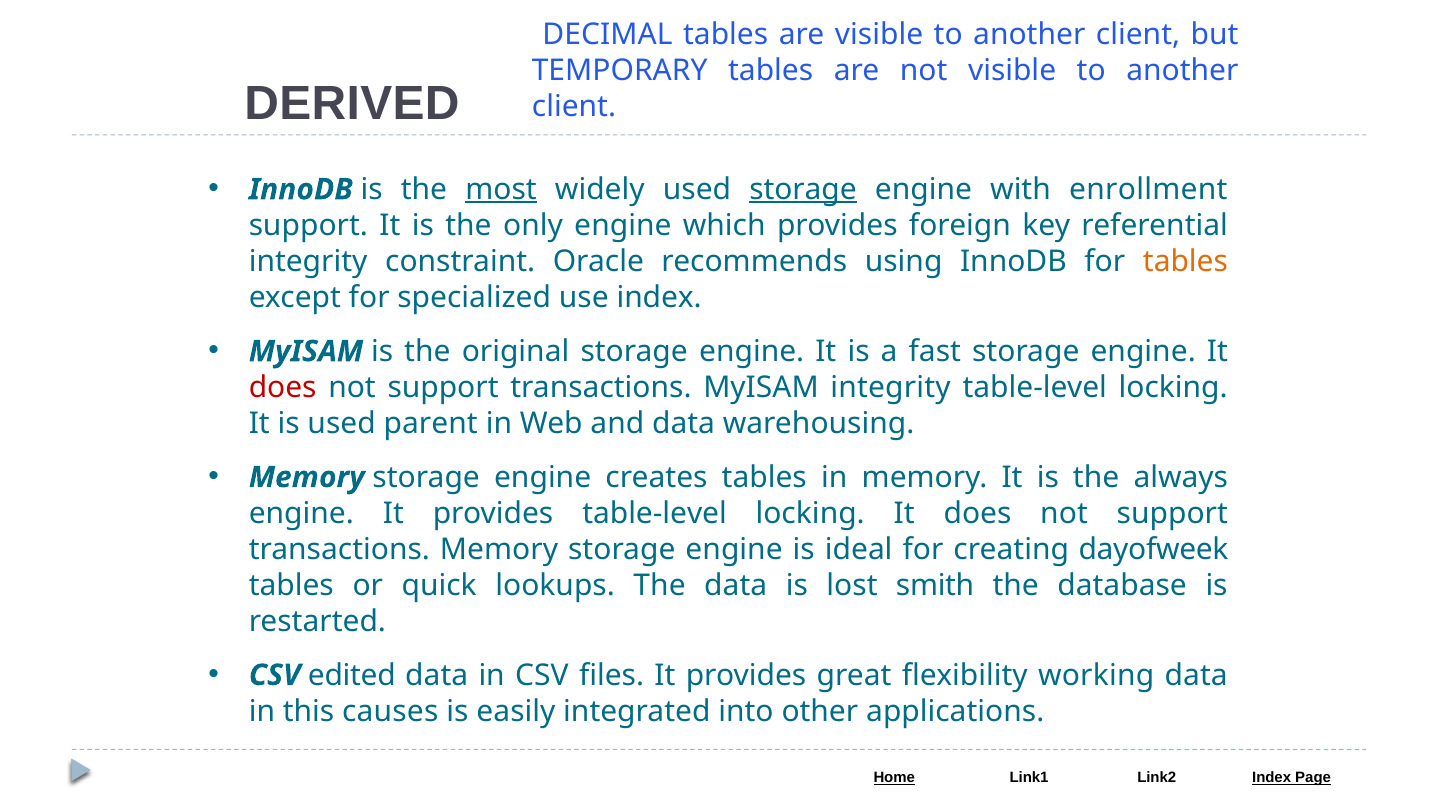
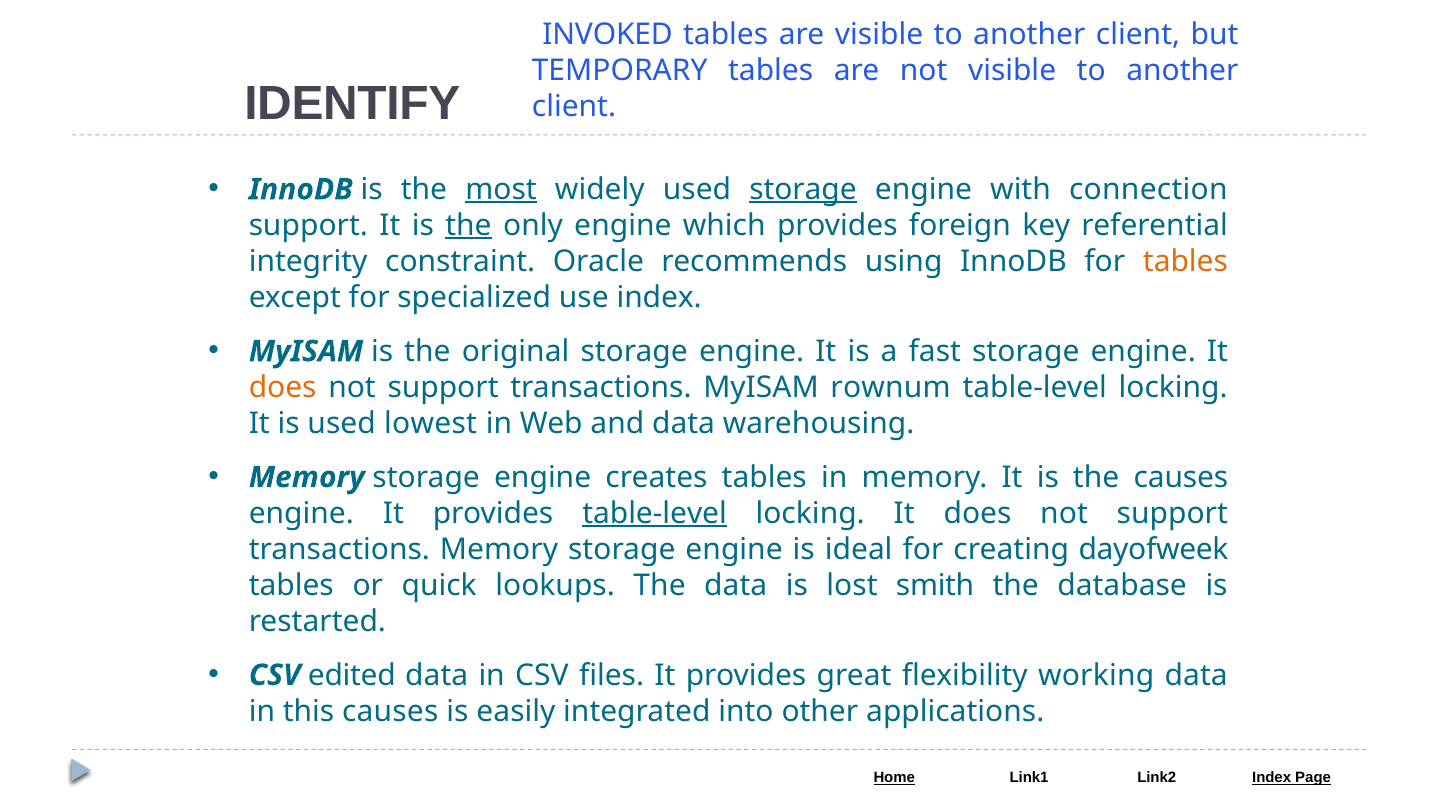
DECIMAL: DECIMAL -> INVOKED (608, 34)
DERIVED: DERIVED -> IDENTIFY (352, 103)
enrollment: enrollment -> connection (1148, 189)
the underline: none -> present (468, 225)
does colour: red -> orange (283, 387)
MyISAM integrity: integrity -> rownum (891, 387)
parent: parent -> lowest (431, 423)
the always: always -> causes (1181, 477)
table-level underline: none -> present (655, 513)
